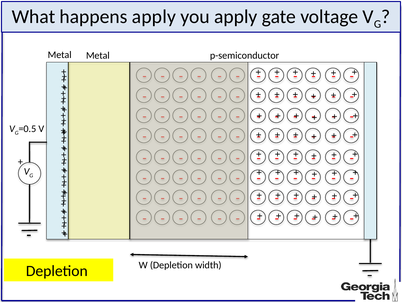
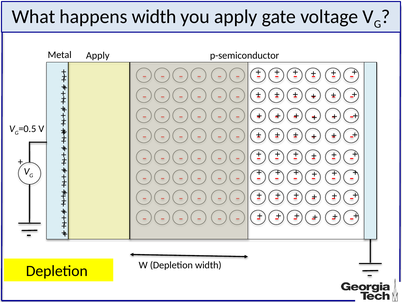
happens apply: apply -> width (154, 17)
Metal Metal: Metal -> Apply (98, 55)
